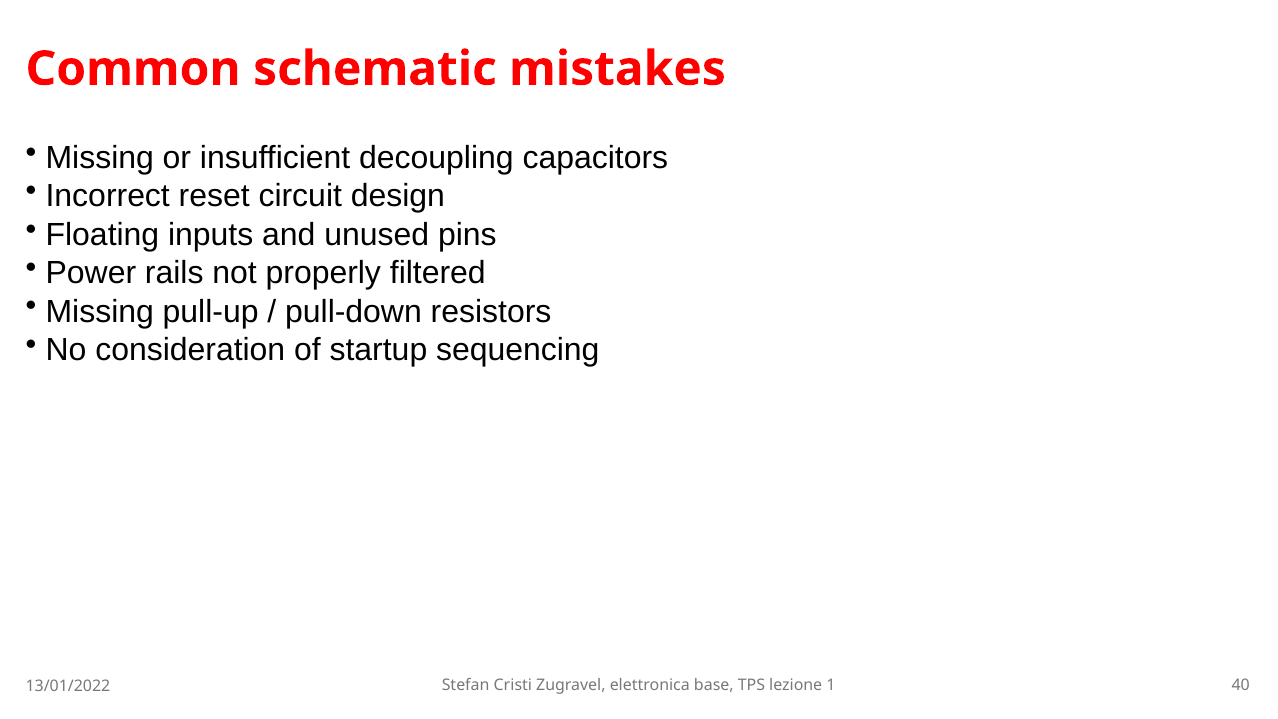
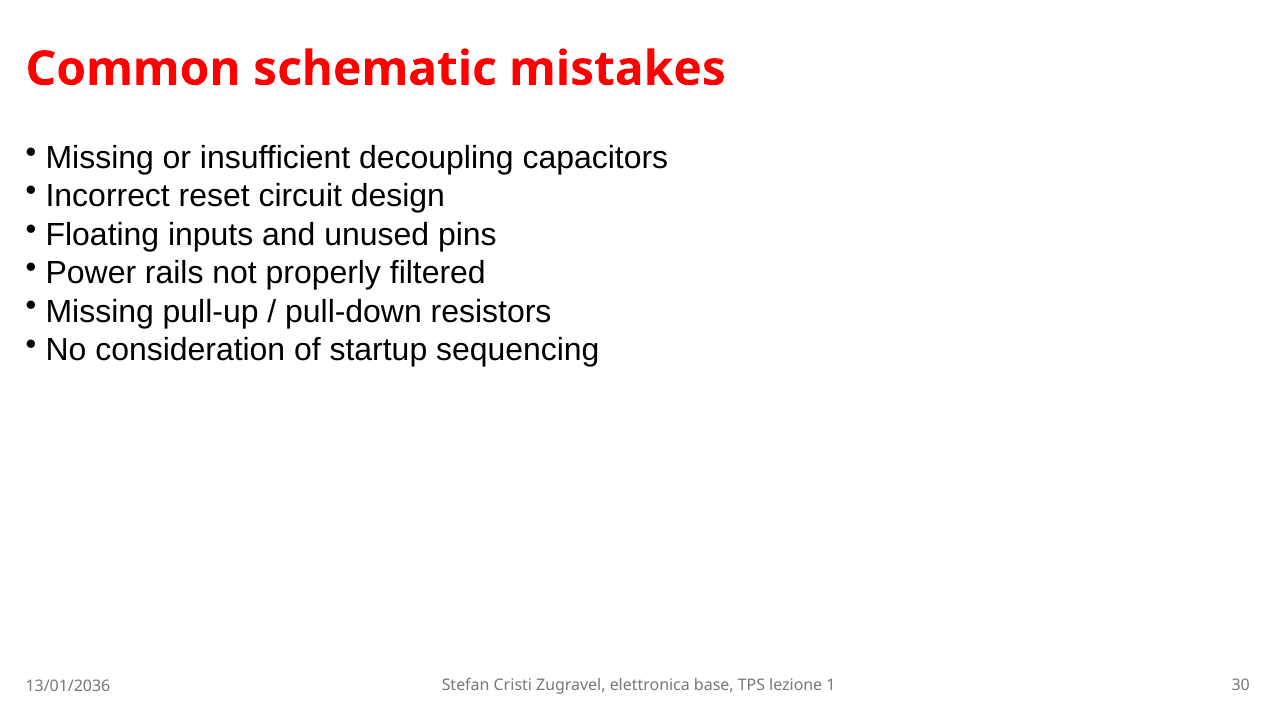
40: 40 -> 30 (1241, 685)
13/01/2022: 13/01/2022 -> 13/01/2036 (68, 687)
